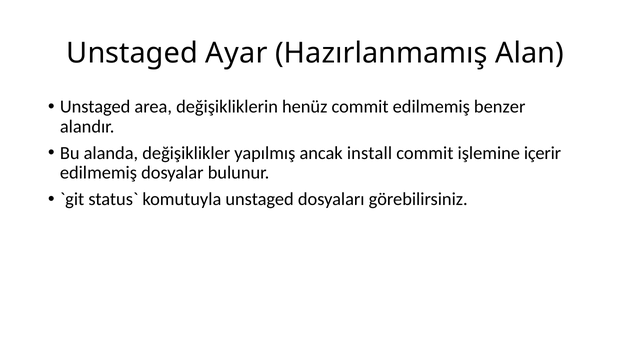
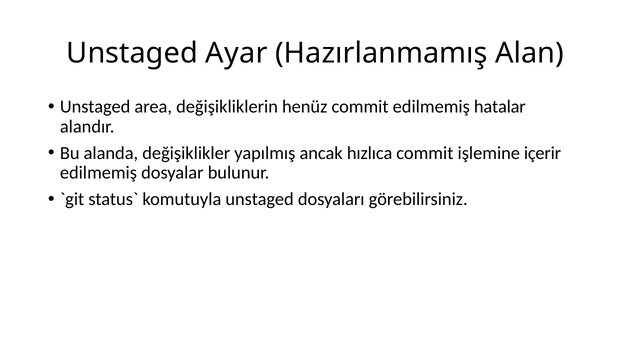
benzer: benzer -> hatalar (500, 107)
install: install -> hızlıca (370, 153)
